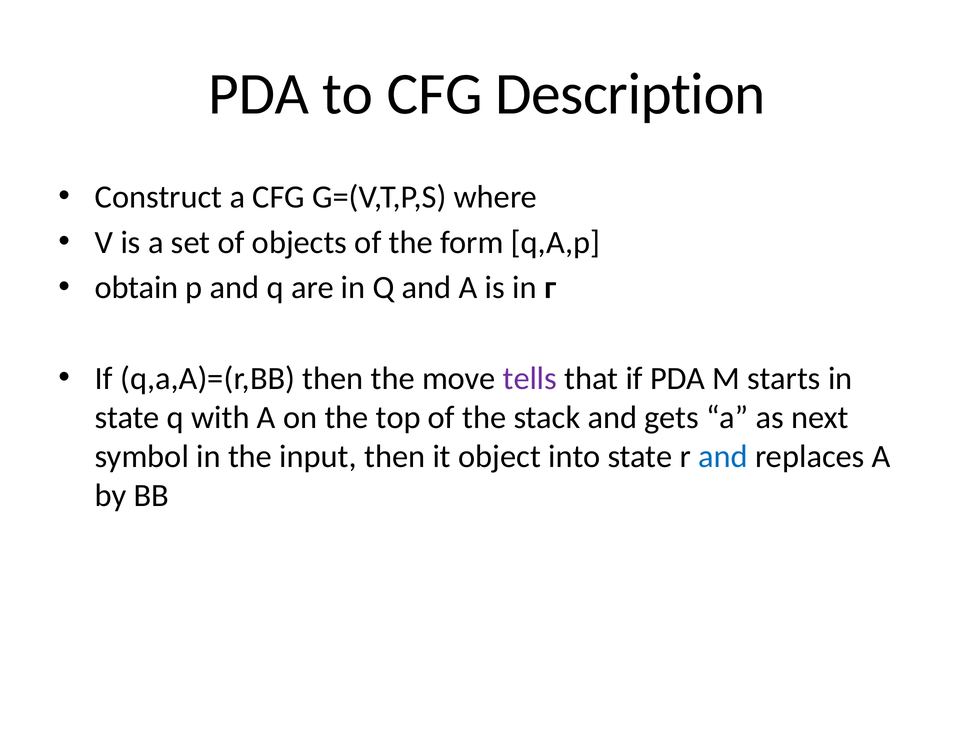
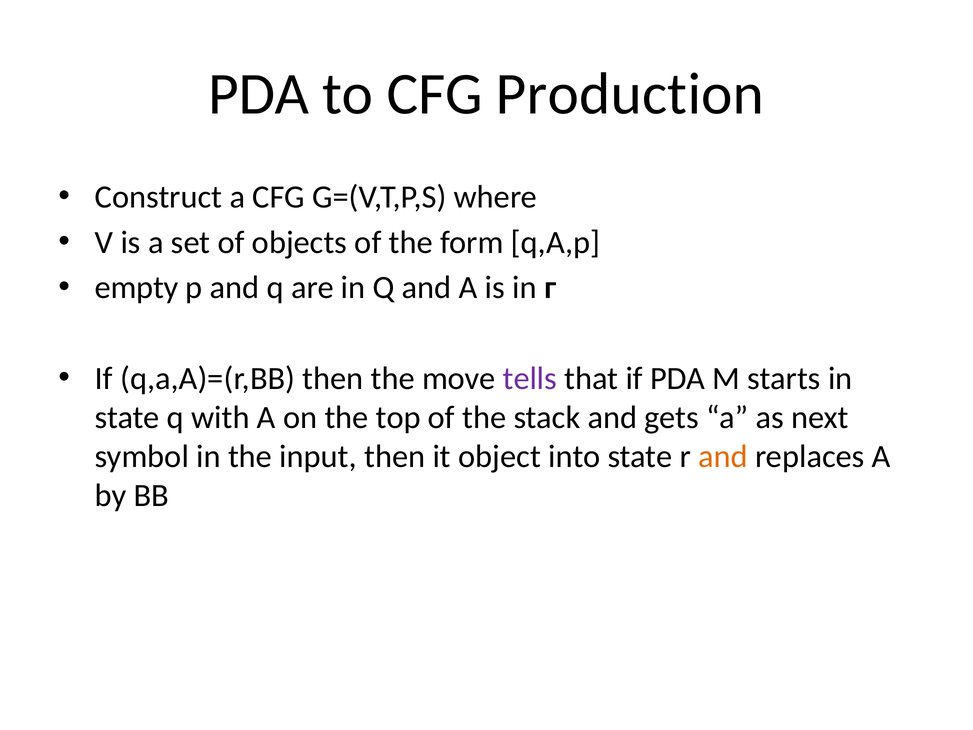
Description: Description -> Production (630, 94)
obtain: obtain -> empty (137, 288)
and colour: blue -> orange (723, 456)
